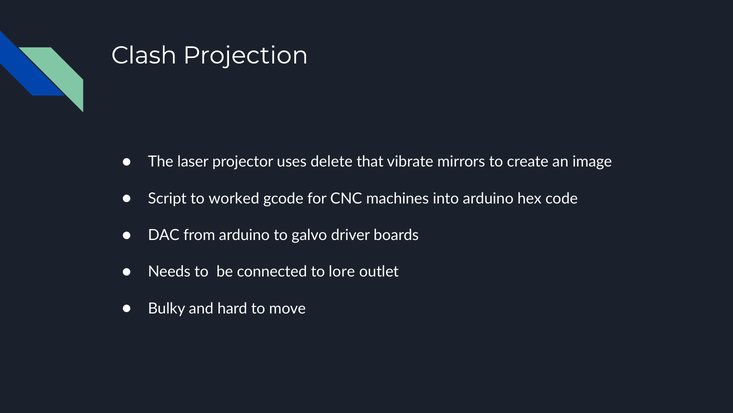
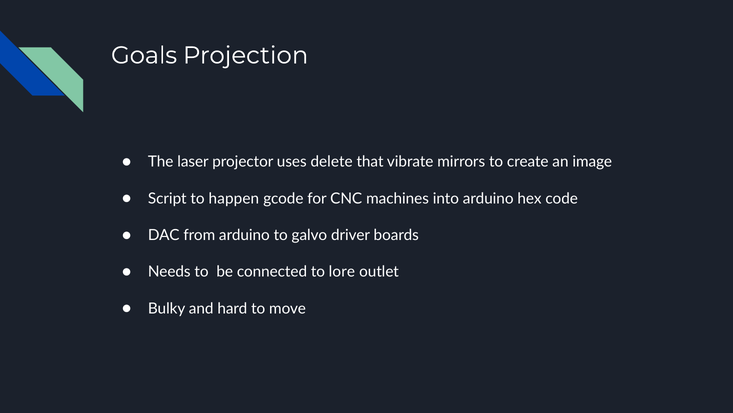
Clash: Clash -> Goals (144, 55)
worked: worked -> happen (234, 198)
